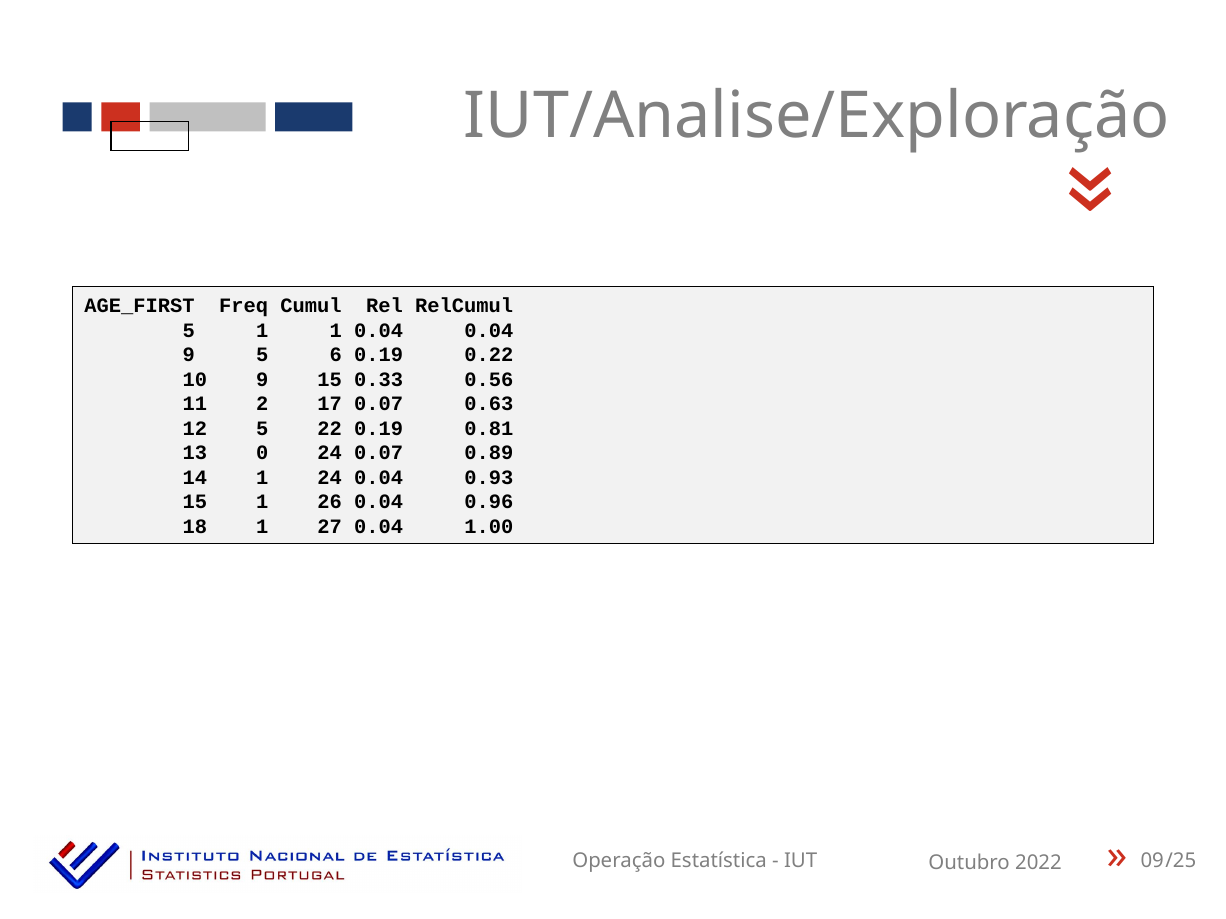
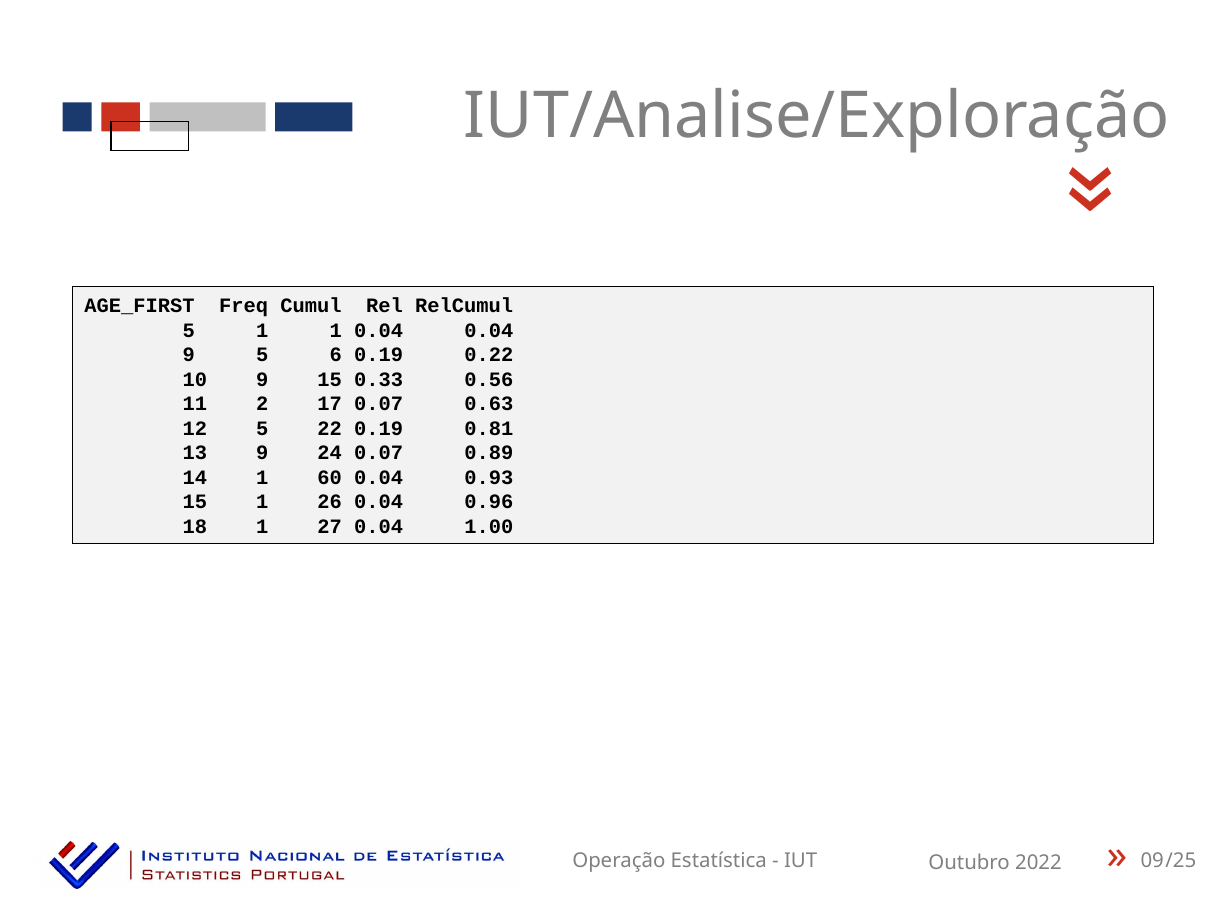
13 0: 0 -> 9 (262, 453)
1 24: 24 -> 60 (330, 478)
